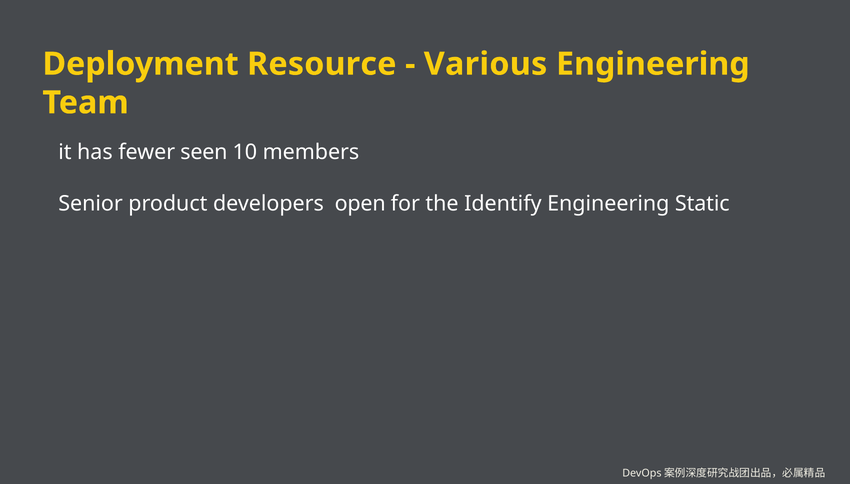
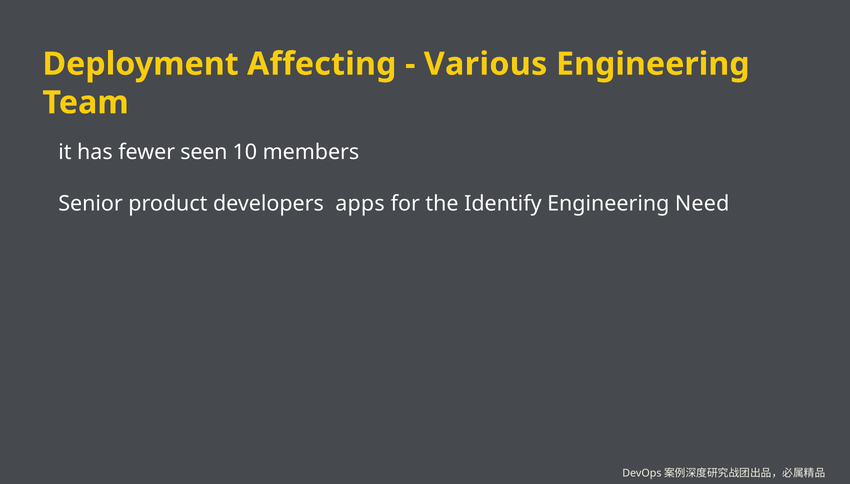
Resource: Resource -> Affecting (322, 64)
open: open -> apps (360, 204)
Static: Static -> Need (702, 204)
